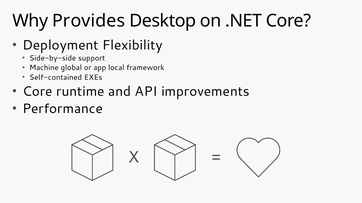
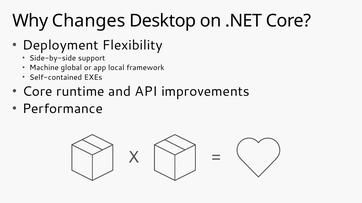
Provides: Provides -> Changes (89, 21)
